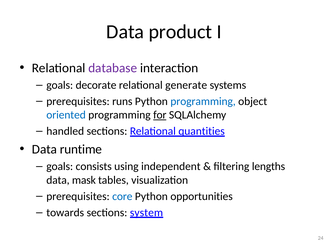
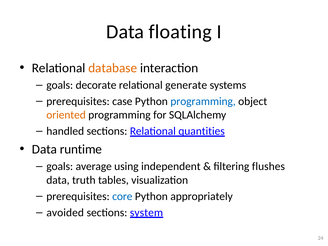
product: product -> floating (180, 32)
database colour: purple -> orange (113, 68)
runs: runs -> case (122, 101)
oriented colour: blue -> orange (66, 115)
for underline: present -> none (160, 115)
consists: consists -> average (94, 166)
lengths: lengths -> flushes (268, 166)
mask: mask -> truth (84, 180)
opportunities: opportunities -> appropriately (202, 196)
towards: towards -> avoided (65, 213)
